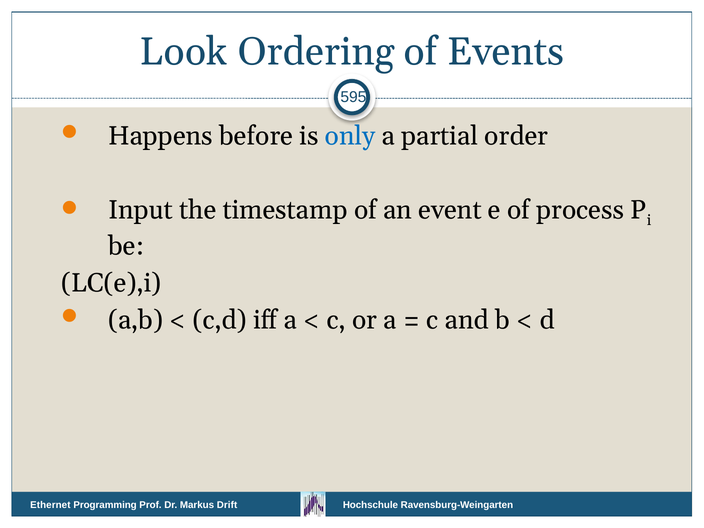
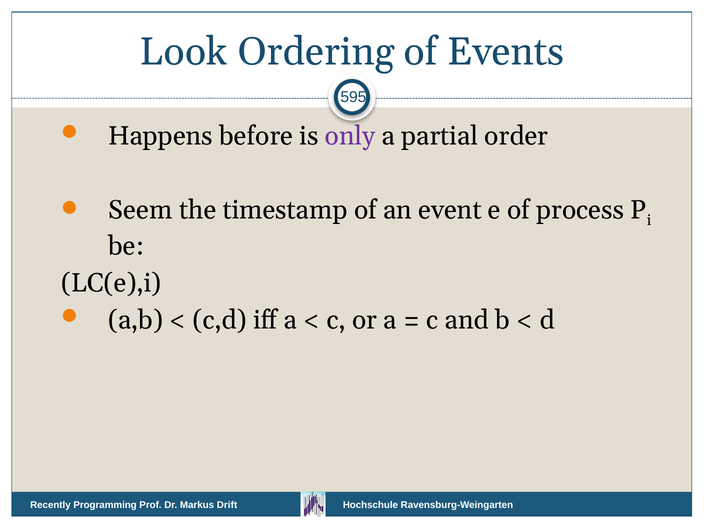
only colour: blue -> purple (350, 136)
Input: Input -> Seem (140, 210)
Ethernet: Ethernet -> Recently (50, 505)
